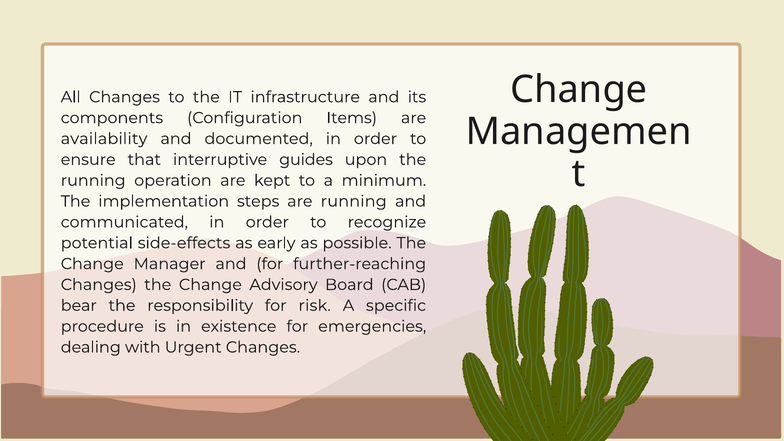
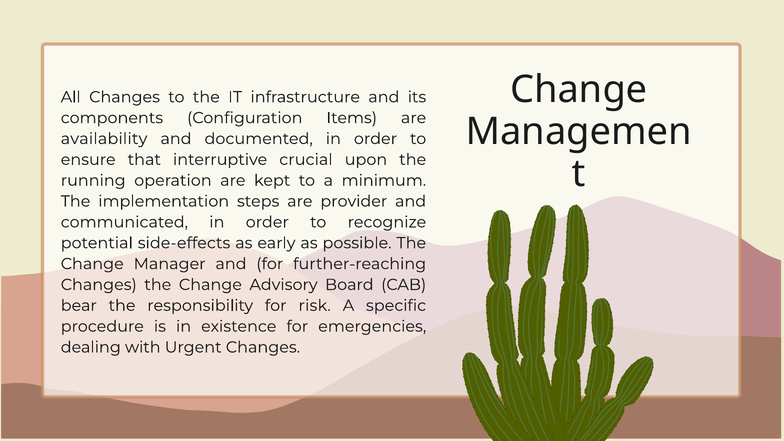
guides: guides -> crucial (306, 160)
are running: running -> provider (354, 201)
